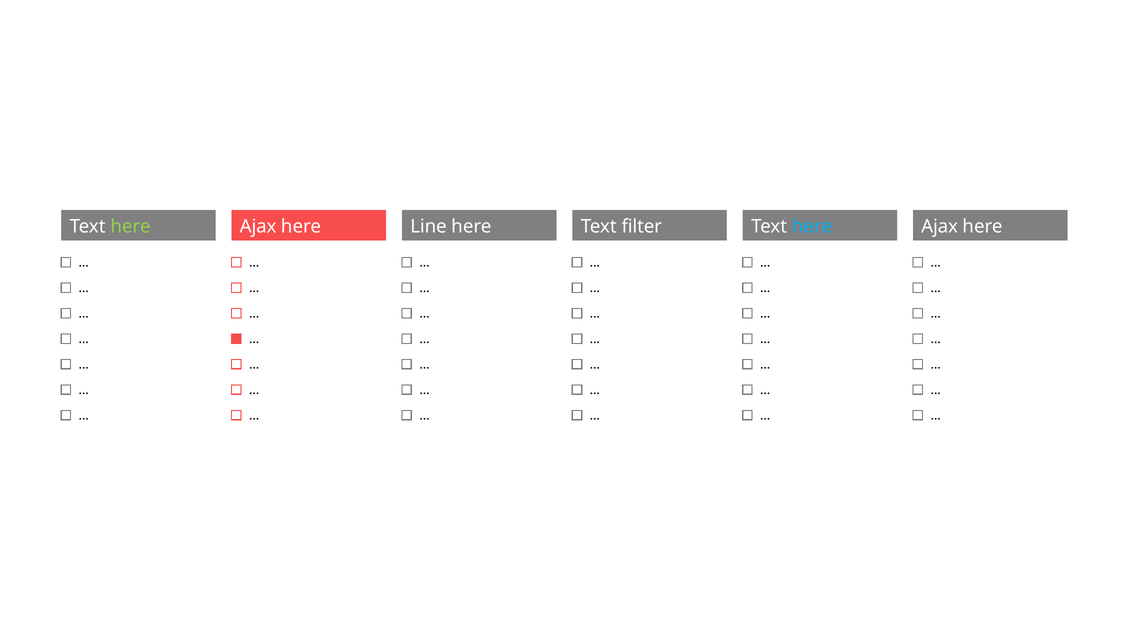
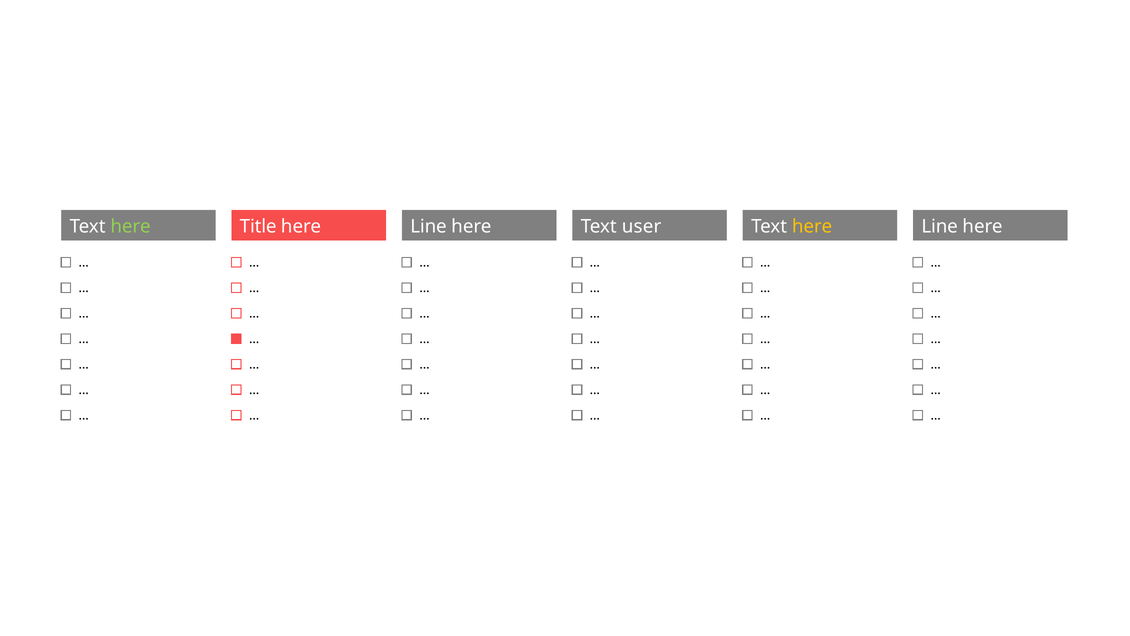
Ajax: Ajax -> Title (258, 227)
filter: filter -> user (642, 227)
here colour: light blue -> yellow (812, 227)
Ajax: Ajax -> Line (940, 227)
